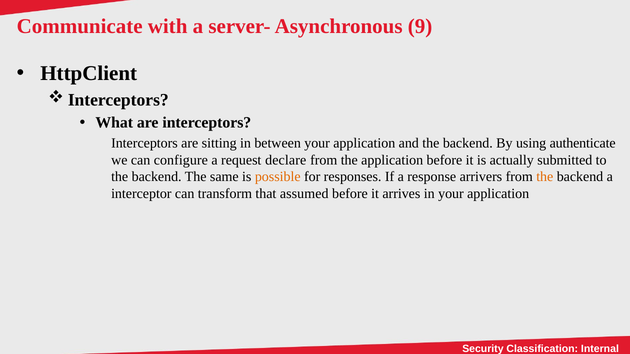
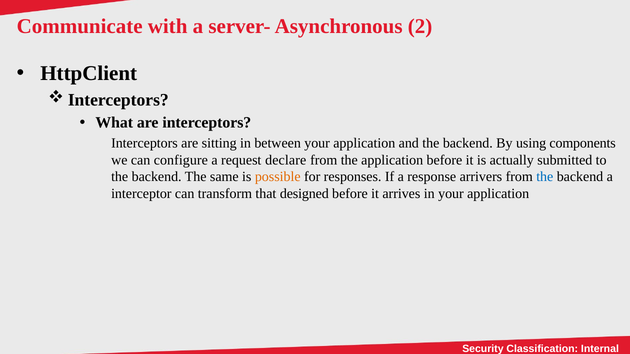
9: 9 -> 2 (420, 26)
authenticate: authenticate -> components (583, 143)
the colour: orange -> blue (545, 177)
assumed: assumed -> designed (304, 194)
